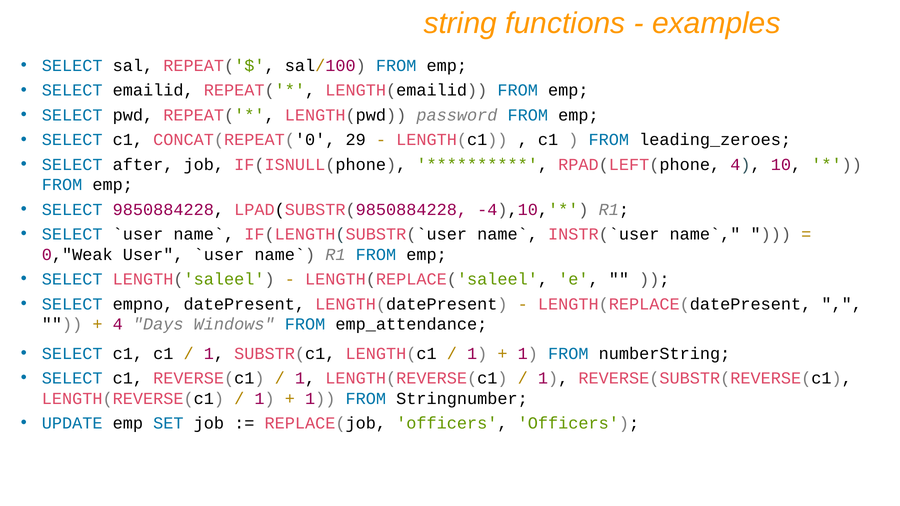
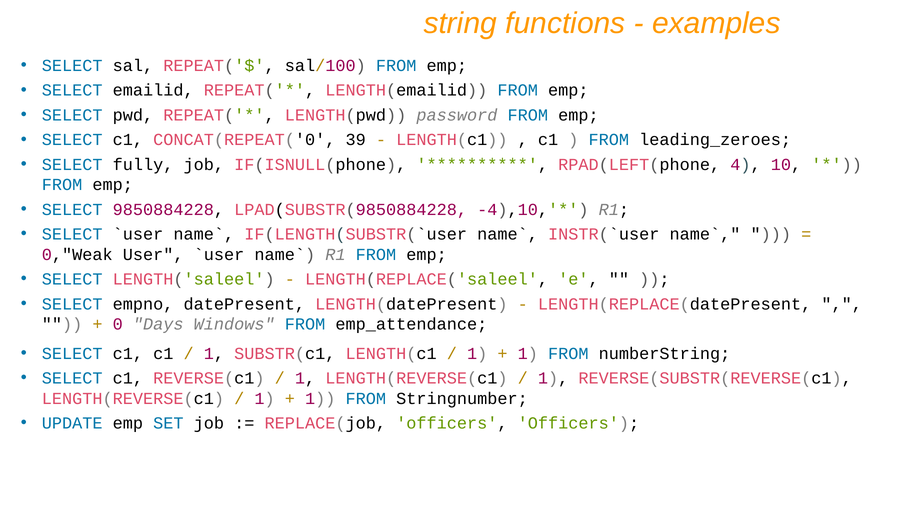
29: 29 -> 39 (356, 140)
after: after -> fully (143, 165)
4: 4 -> 0 (118, 324)
